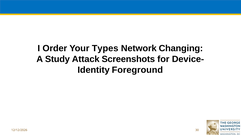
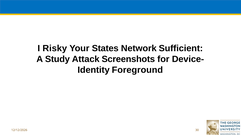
Order: Order -> Risky (55, 48)
Types: Types -> States (105, 48)
Changing: Changing -> Sufficient (181, 48)
